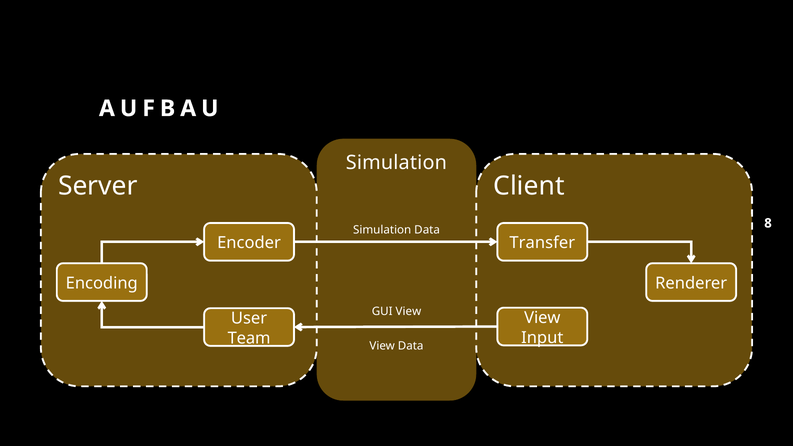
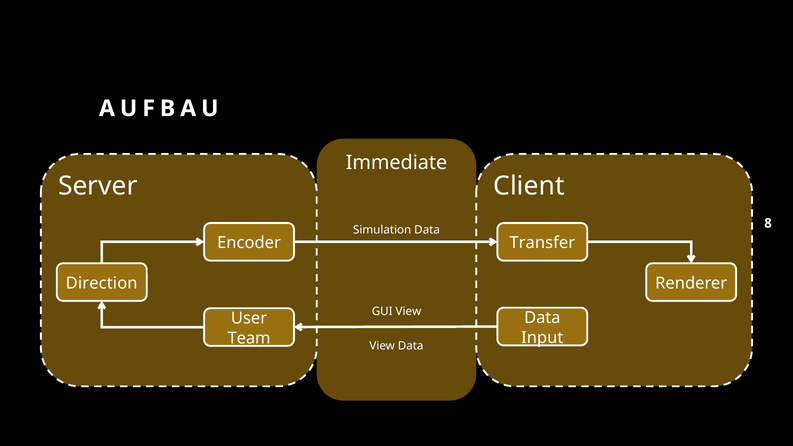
Simulation: Simulation -> Immediate (397, 163)
Encoding: Encoding -> Direction (102, 283)
View: View -> Data (542, 318)
